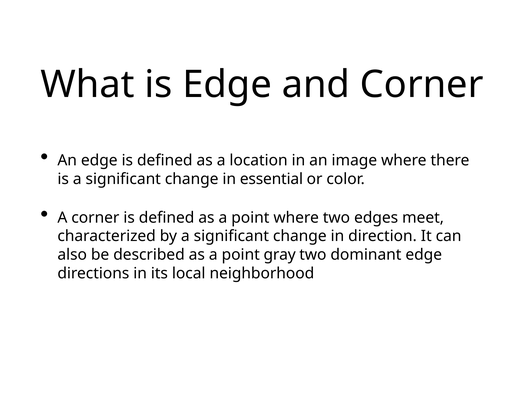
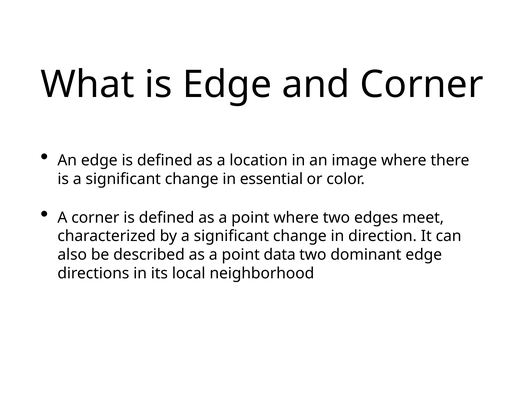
gray: gray -> data (280, 255)
